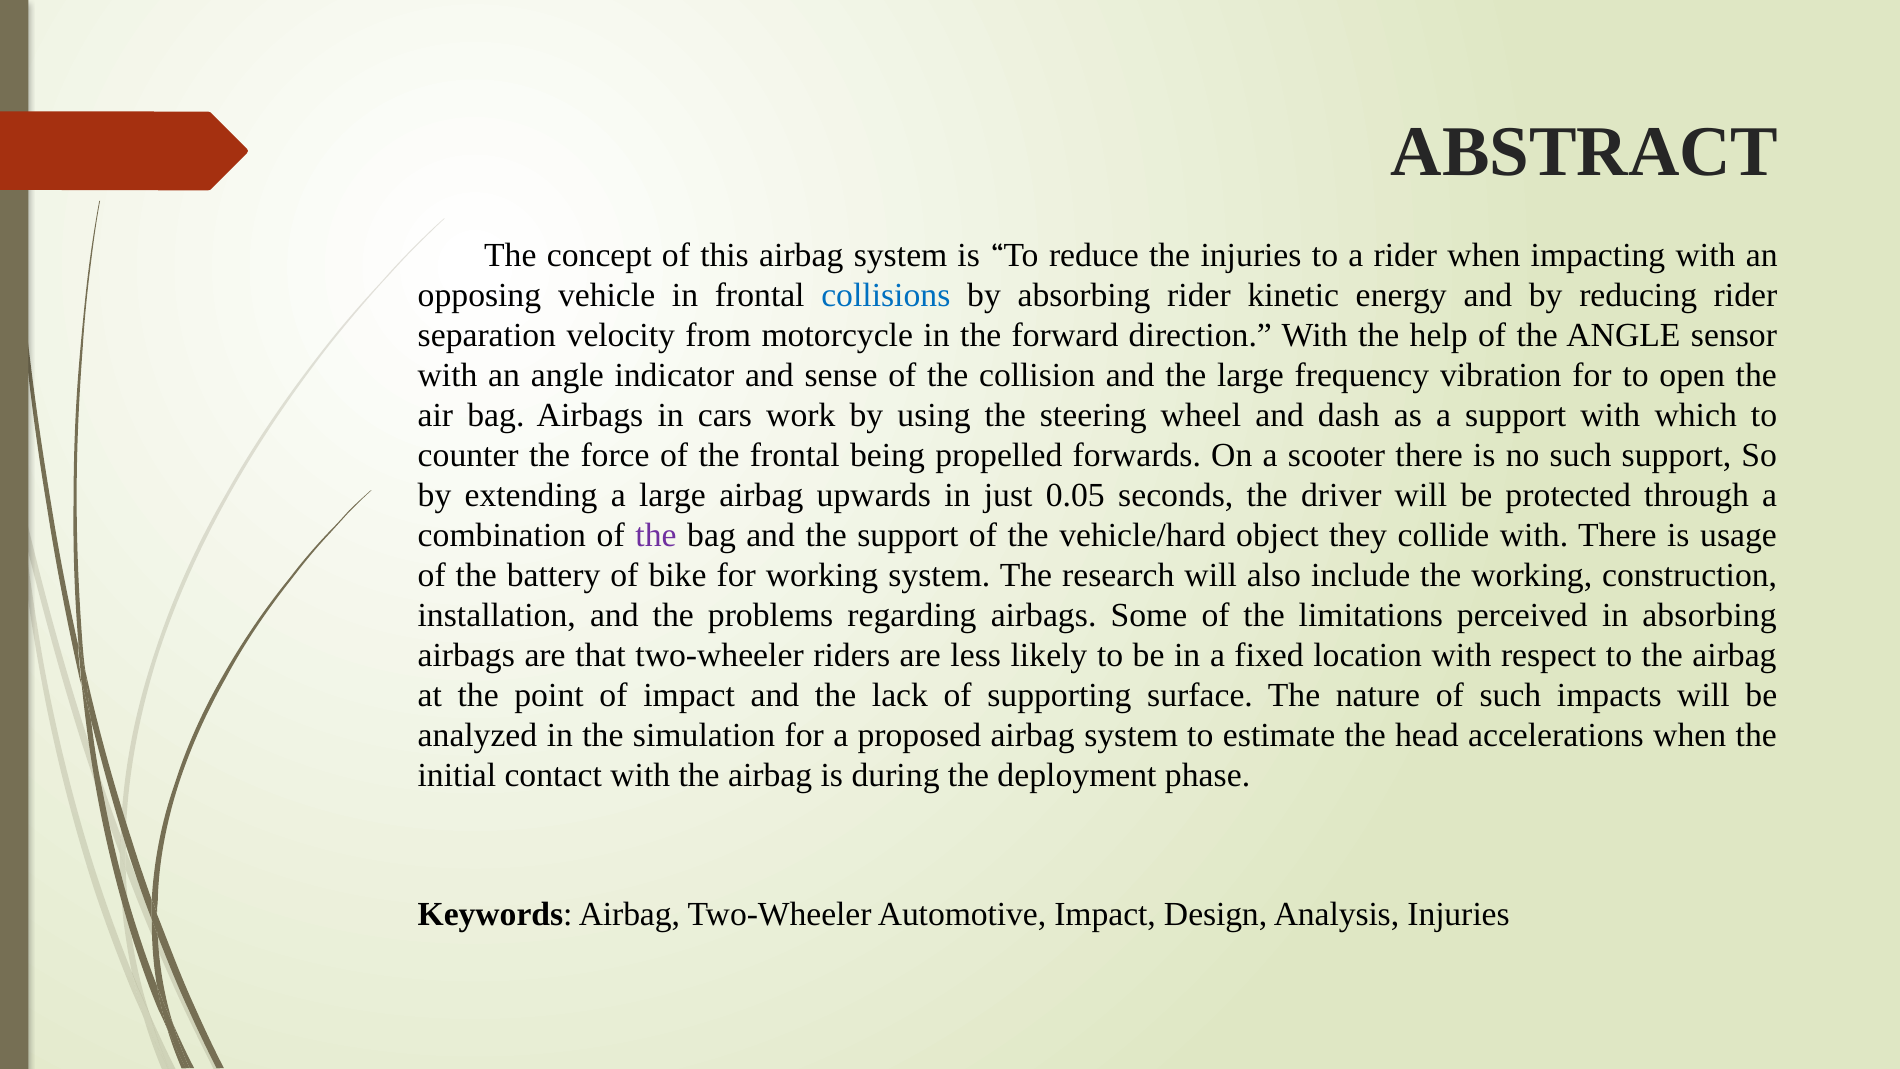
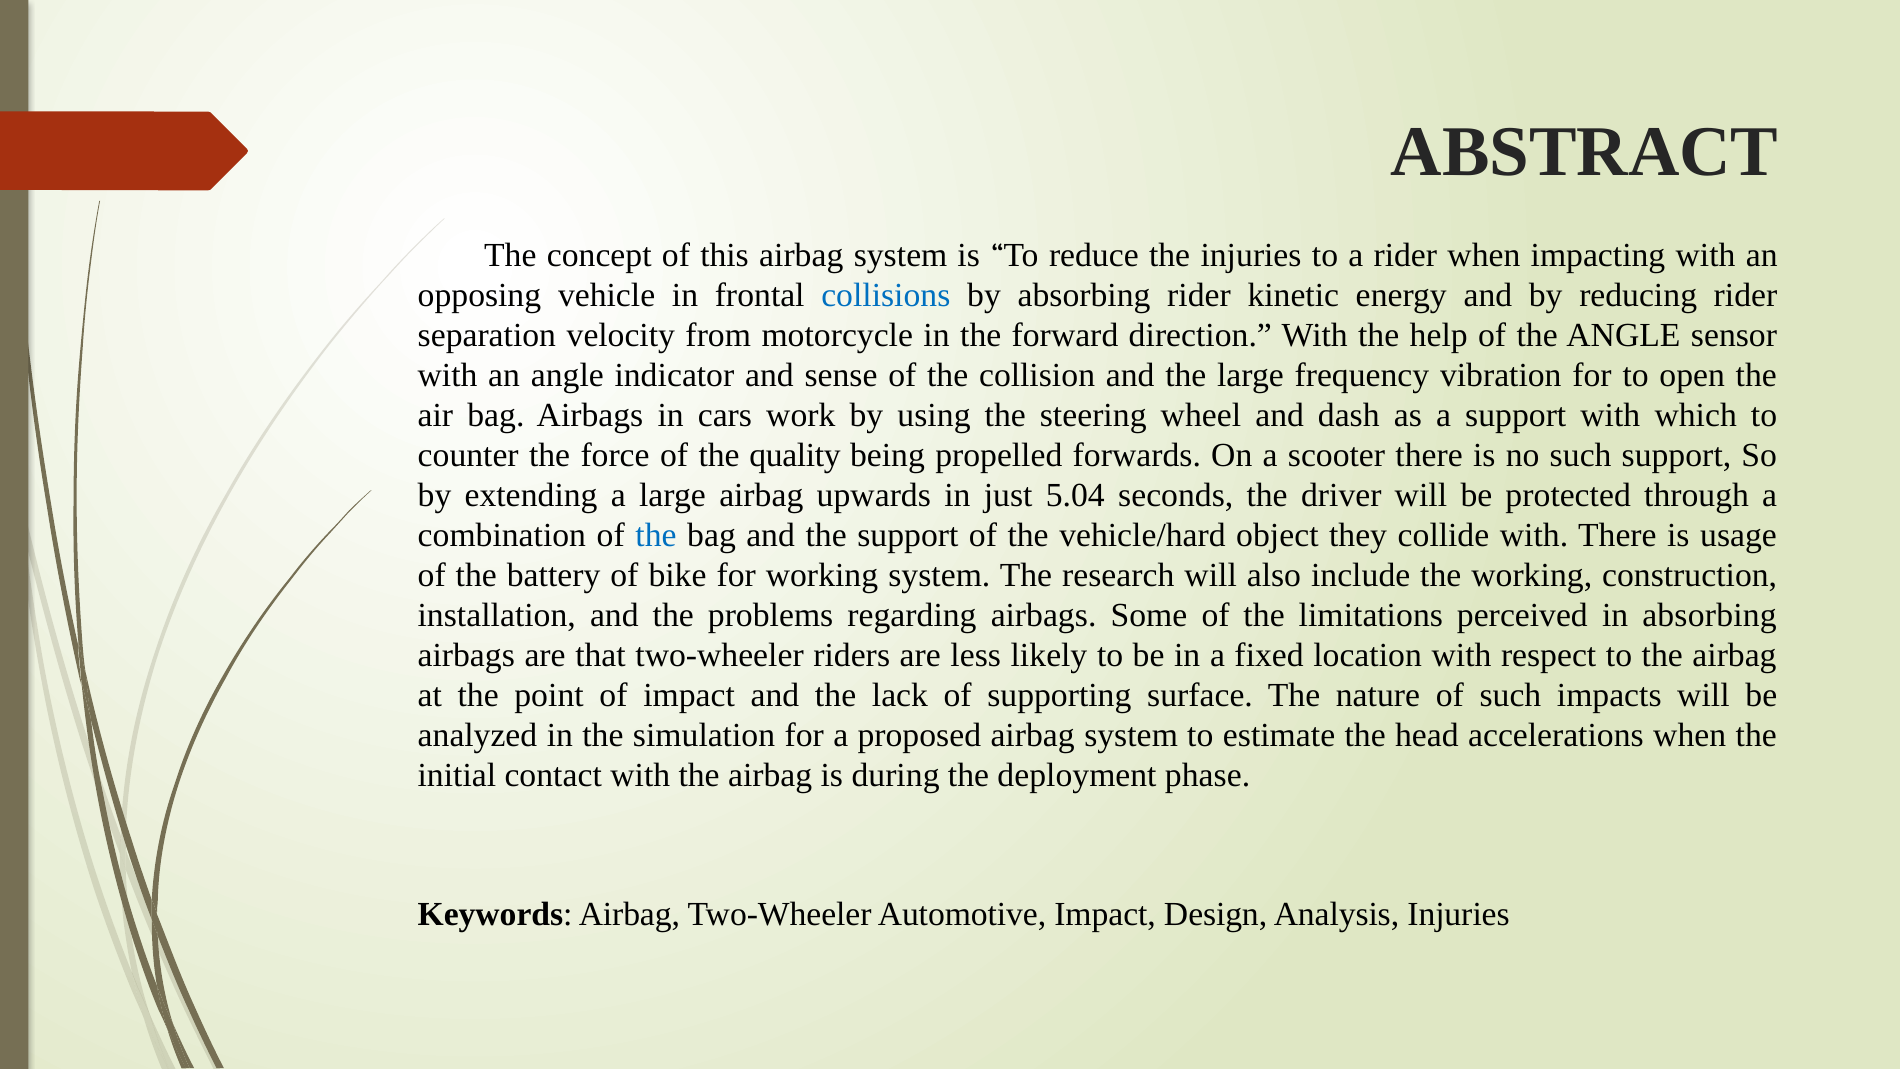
the frontal: frontal -> quality (795, 455)
0.05: 0.05 -> 5.04 (1075, 495)
the colour: purple -> blue (656, 535)
